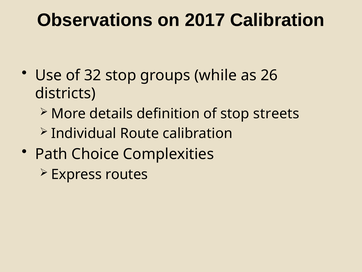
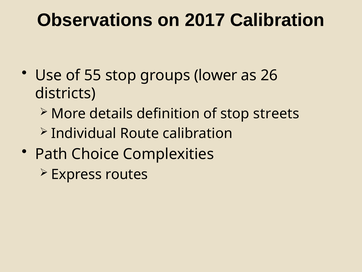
32: 32 -> 55 (93, 75)
while: while -> lower (216, 75)
